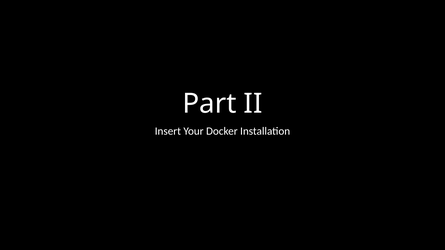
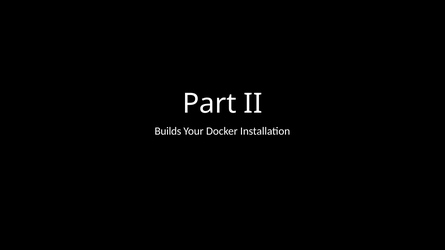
Insert: Insert -> Builds (168, 131)
